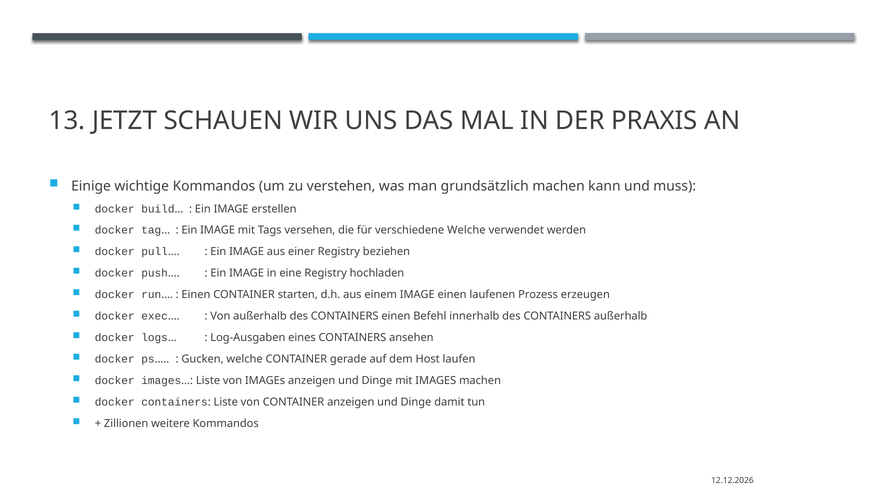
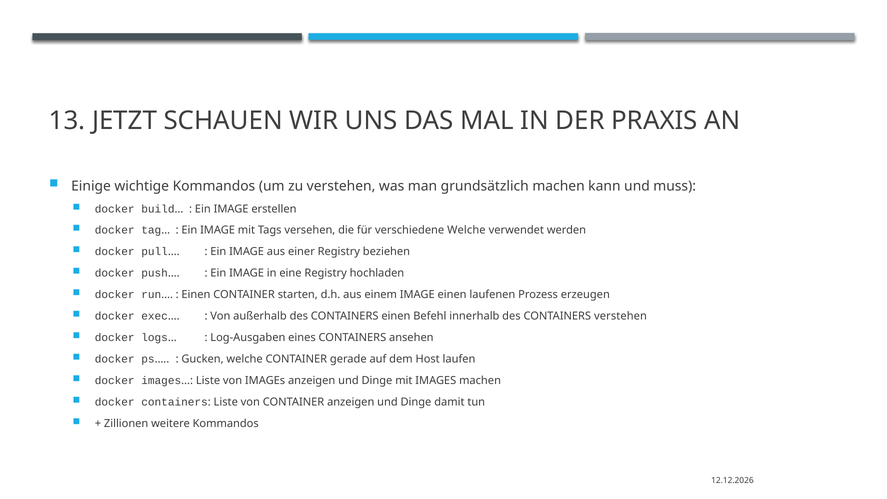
CONTAINERS außerhalb: außerhalb -> verstehen (621, 316)
